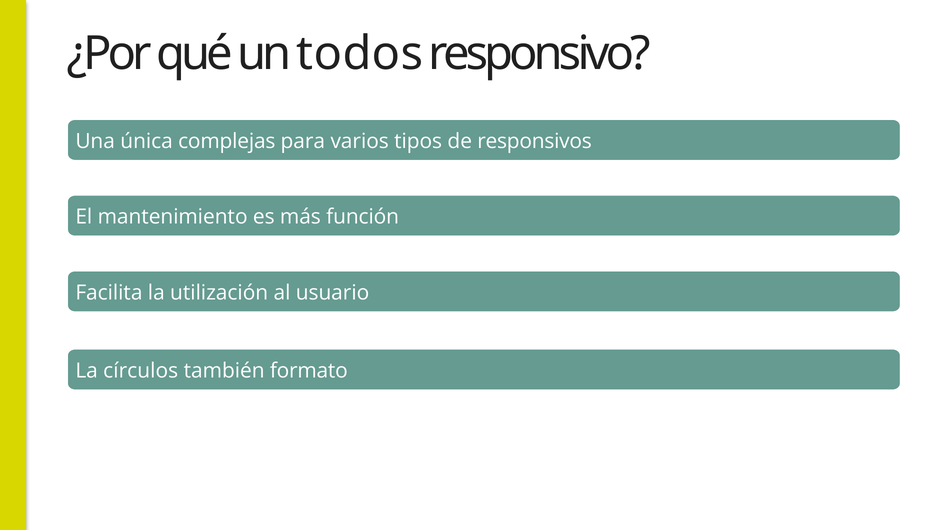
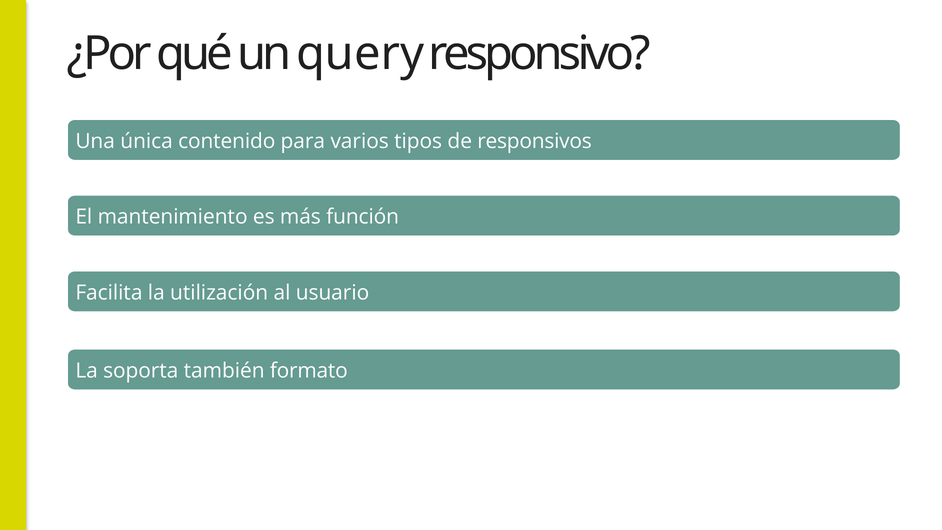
todos: todos -> query (360, 54)
complejas: complejas -> contenido (227, 141)
círculos: círculos -> soporta (141, 371)
